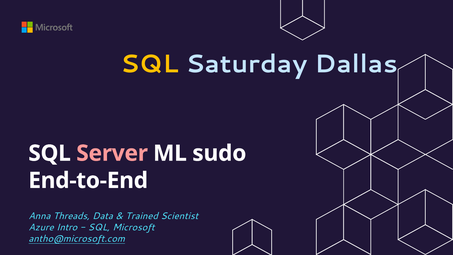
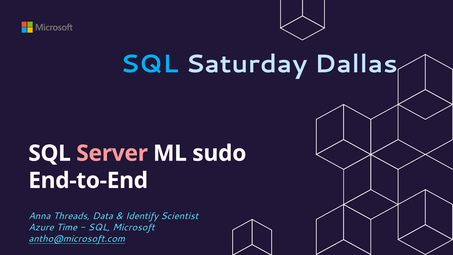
SQL colour: yellow -> light blue (150, 64)
Trained: Trained -> Identify (142, 216)
Intro: Intro -> Time (67, 227)
